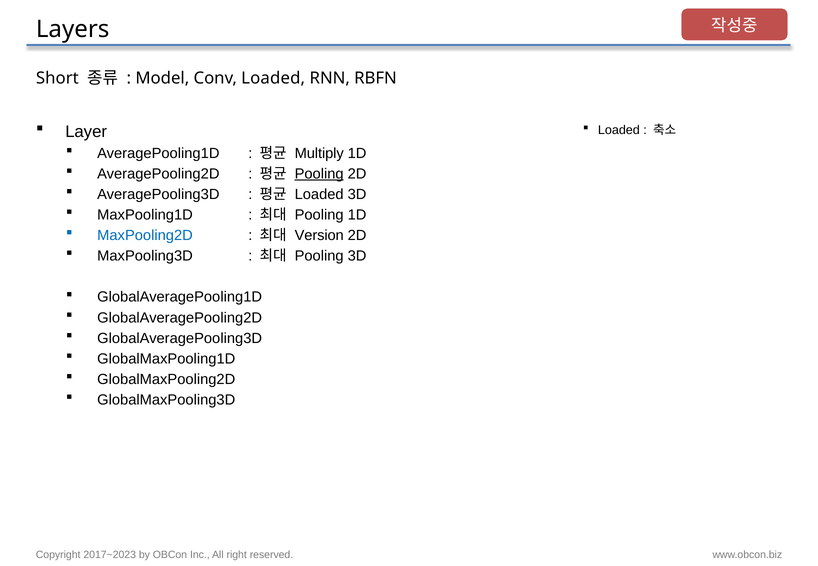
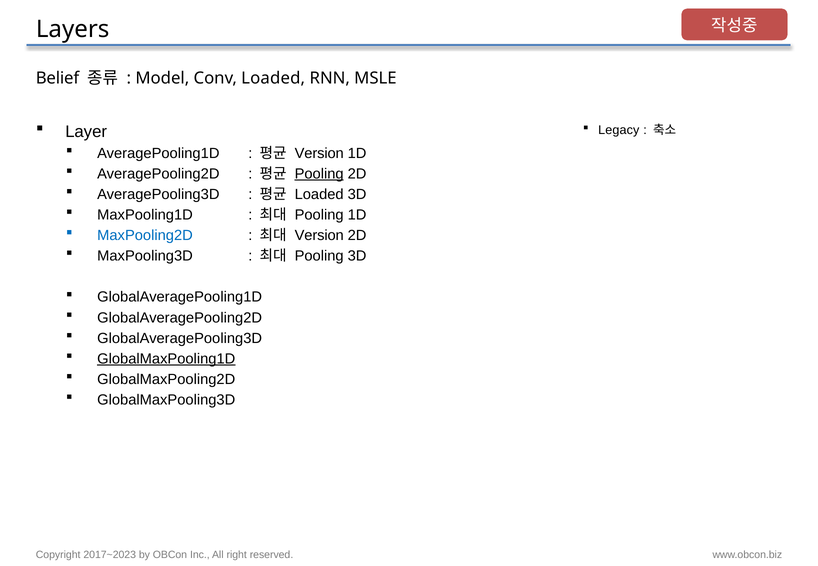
Short: Short -> Belief (57, 78)
RBFN: RBFN -> MSLE (375, 78)
Loaded: Loaded -> Legacy (619, 130)
Multiply: Multiply -> Version (319, 153)
GlobalMaxPooling1D underline: none -> present (166, 359)
